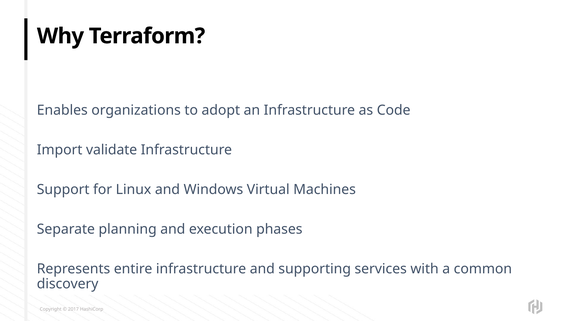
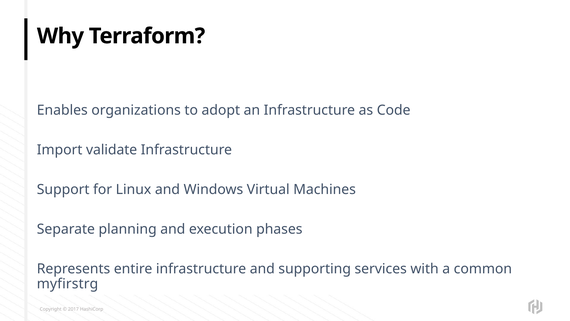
discovery: discovery -> myfirstrg (68, 284)
